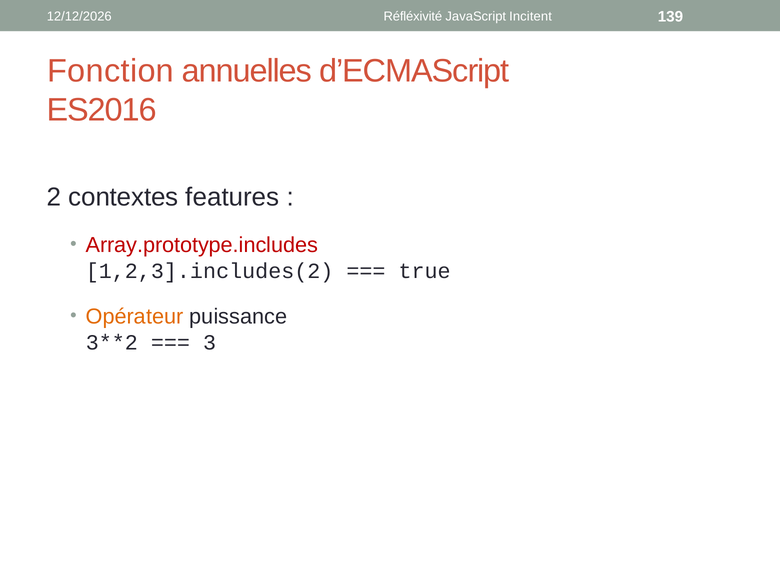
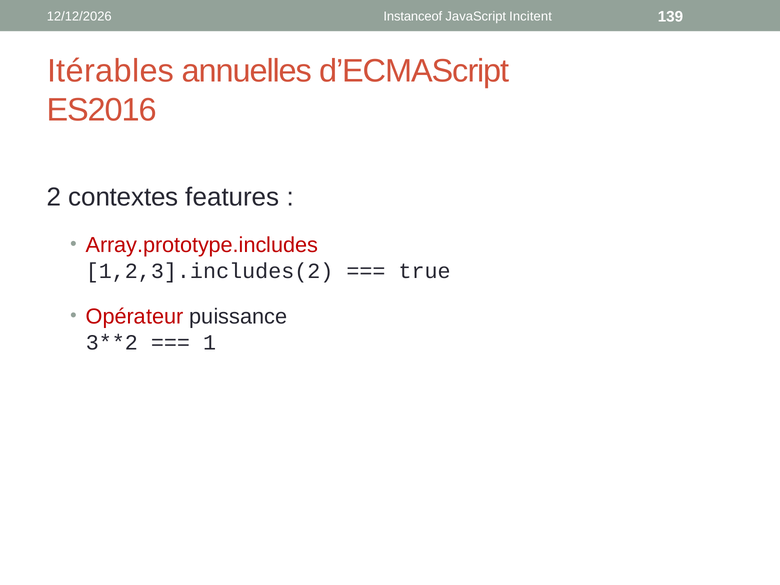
Réfléxivité: Réfléxivité -> Instanceof (413, 16)
Fonction: Fonction -> Itérables (111, 71)
Opérateur colour: orange -> red (135, 316)
3: 3 -> 1 (210, 342)
